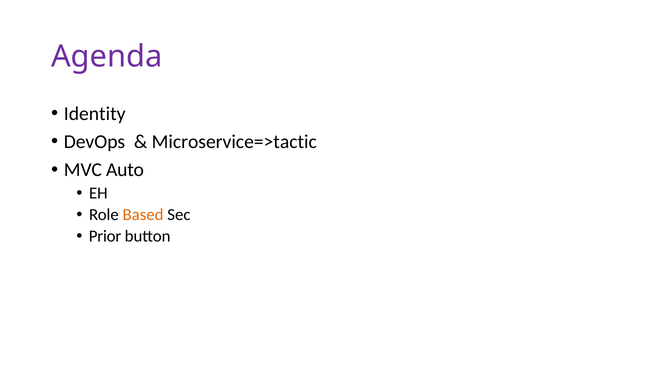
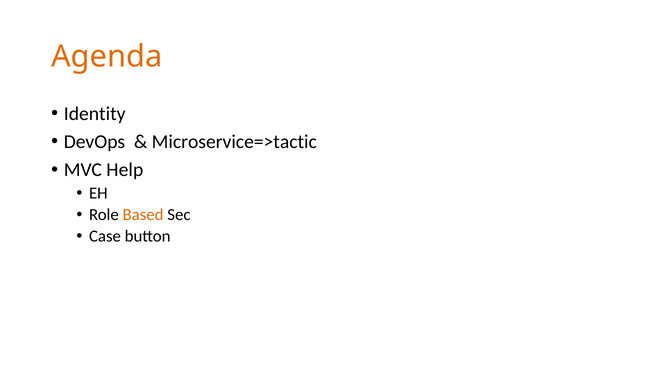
Agenda colour: purple -> orange (107, 56)
Auto: Auto -> Help (125, 170)
Prior: Prior -> Case (105, 236)
